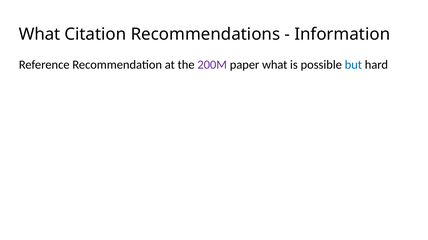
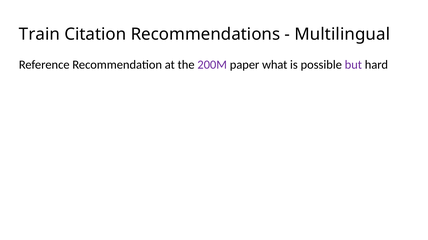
What: What -> Train (39, 34)
Information: Information -> Multilingual (342, 34)
but colour: blue -> purple (353, 65)
